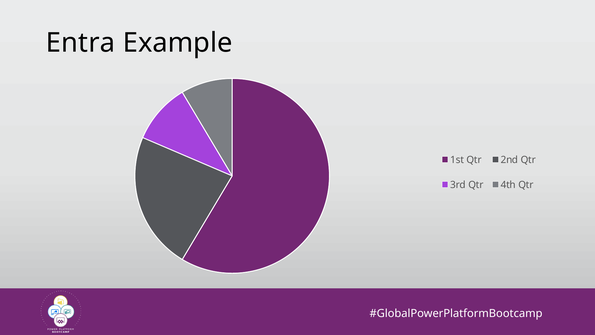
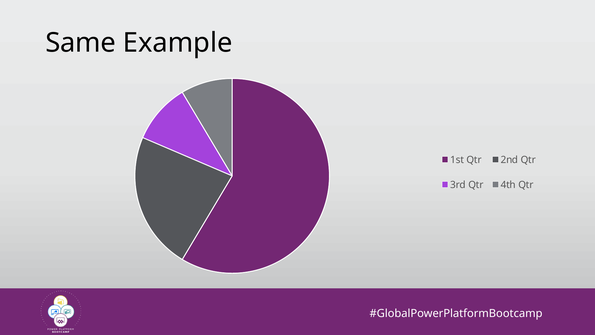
Entra: Entra -> Same (81, 43)
